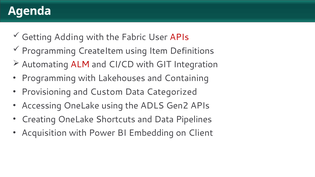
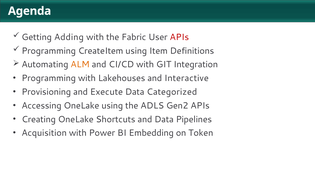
ALM colour: red -> orange (80, 65)
Containing: Containing -> Interactive (186, 78)
Custom: Custom -> Execute (106, 92)
Client: Client -> Token (201, 133)
